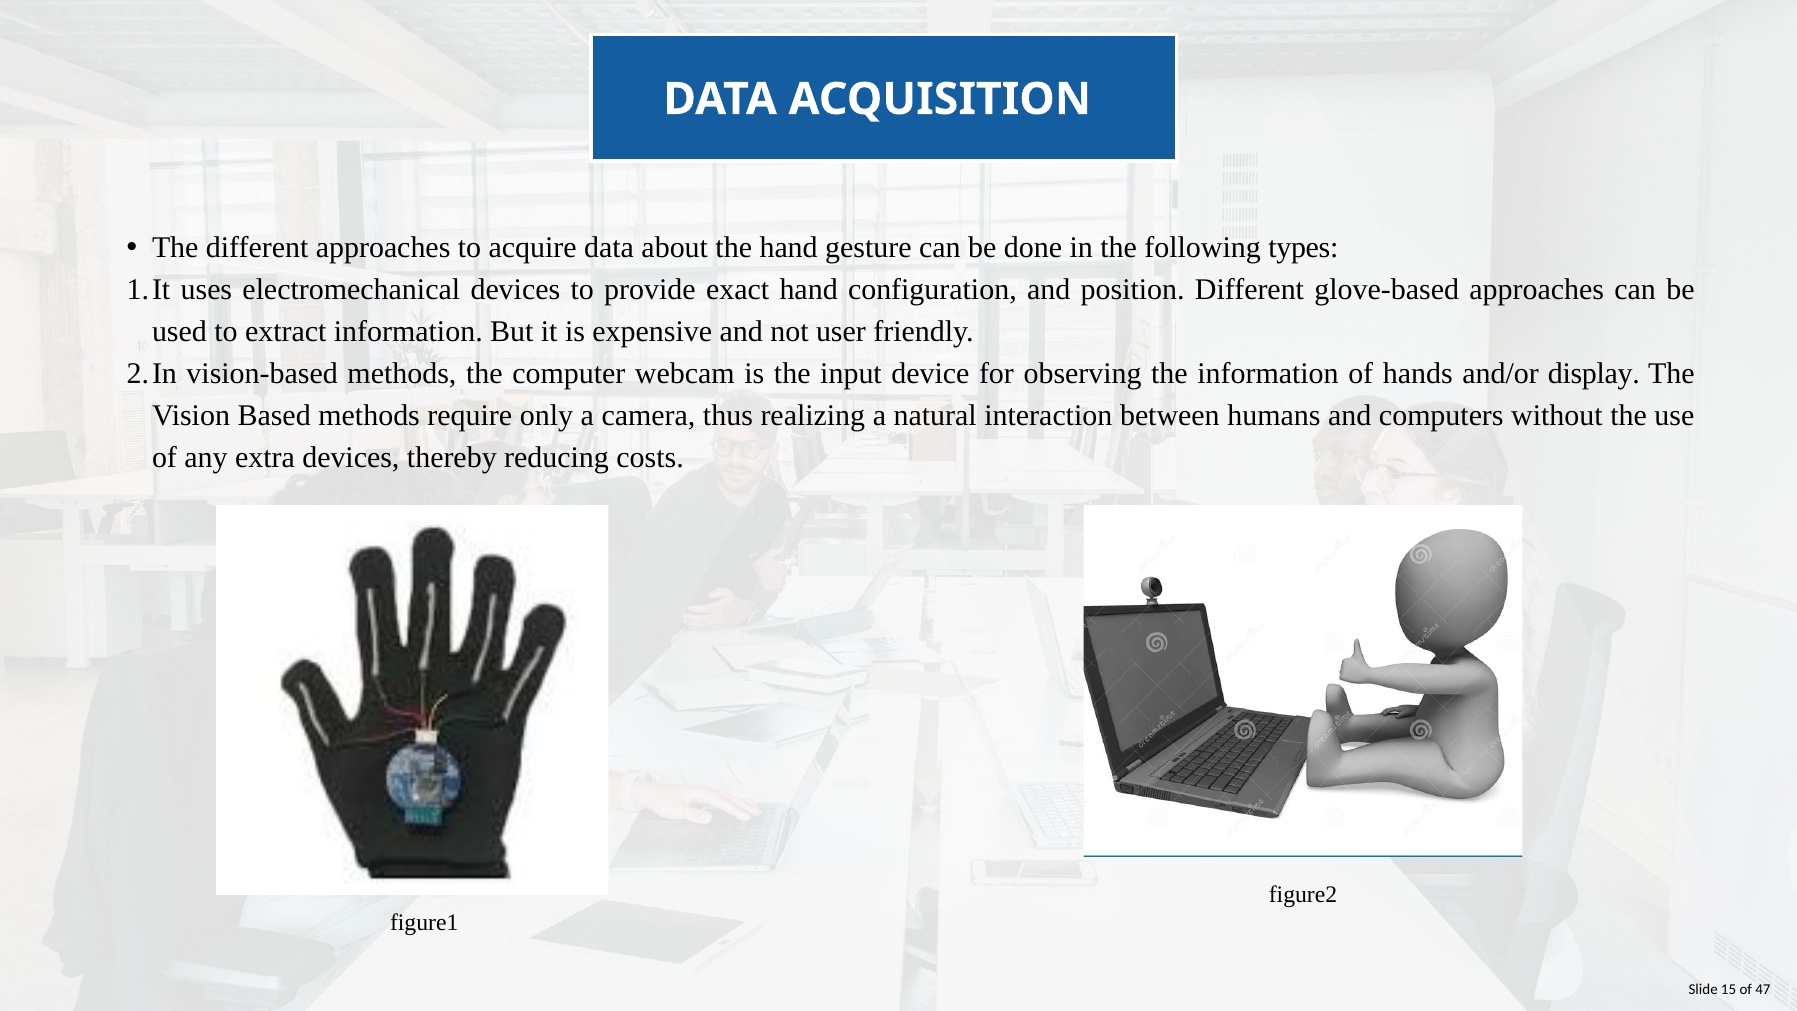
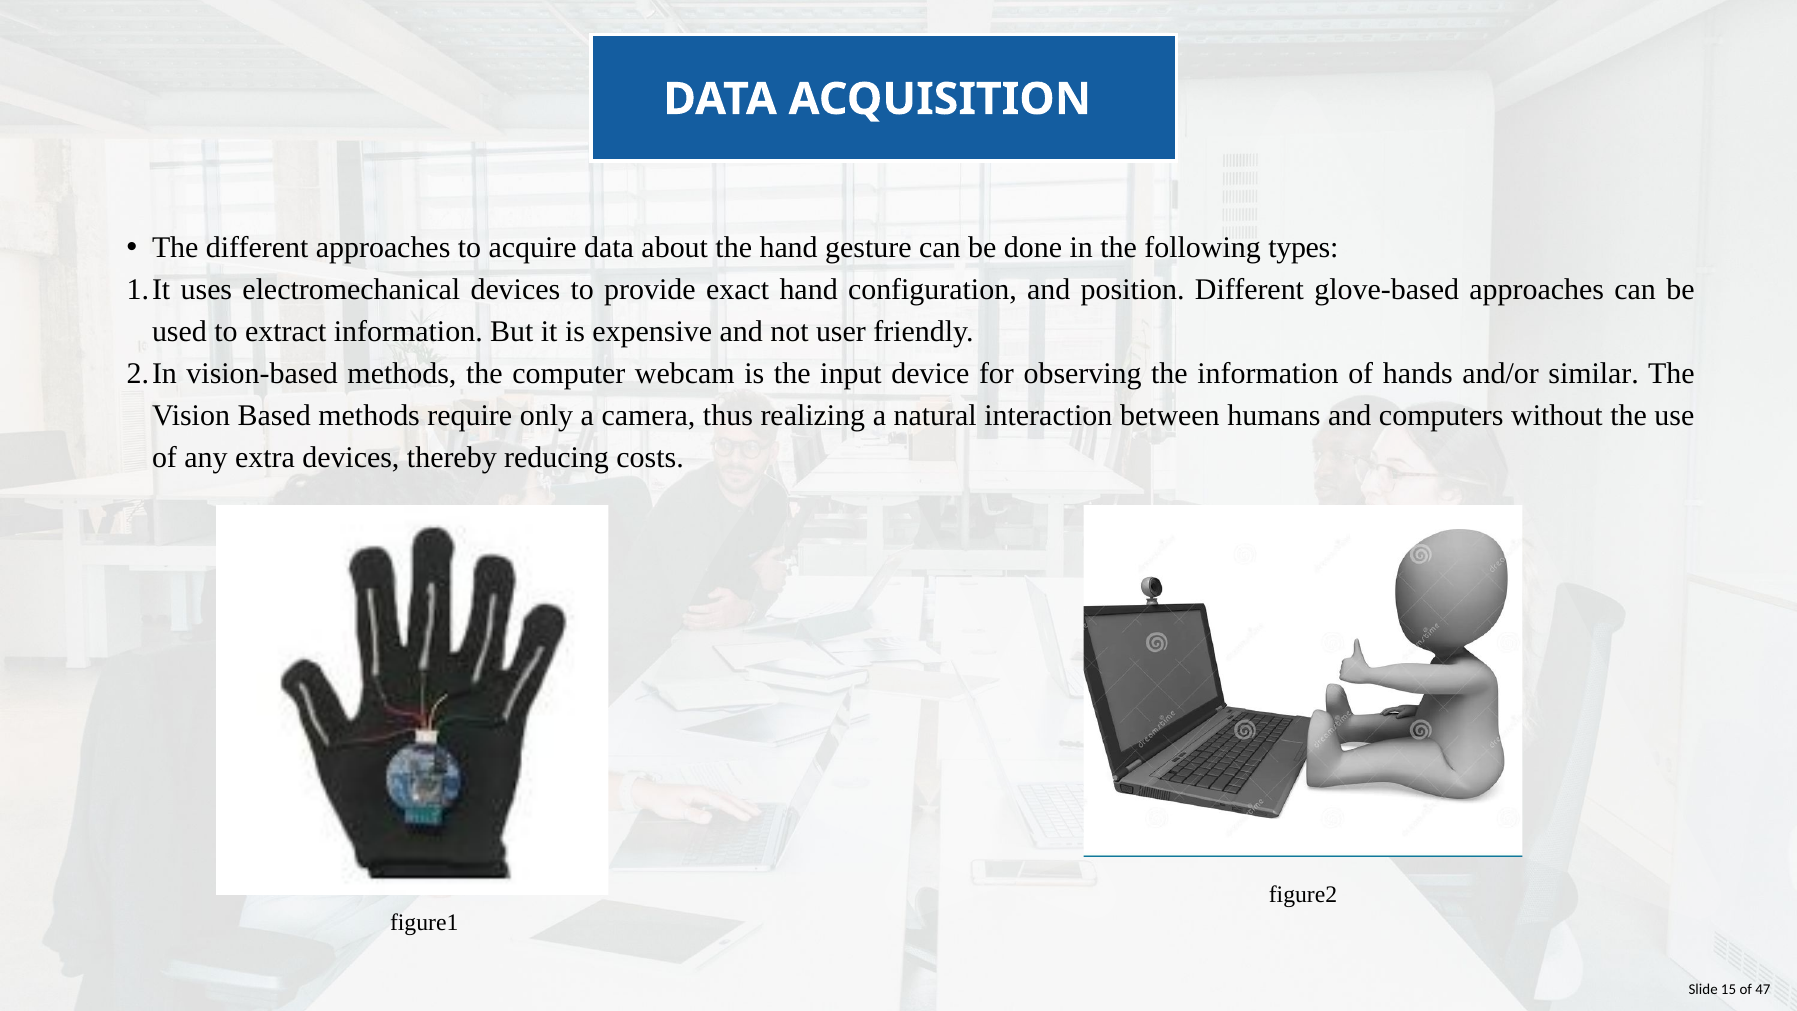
display: display -> similar (1594, 374)
